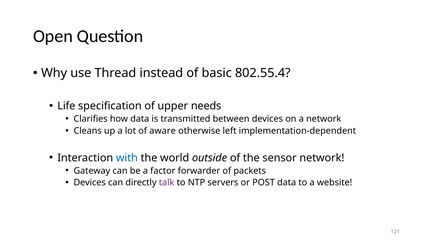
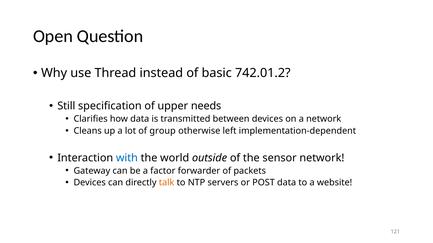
802.55.4: 802.55.4 -> 742.01.2 (263, 73)
Life: Life -> Still (66, 106)
aware: aware -> group (163, 131)
talk colour: purple -> orange (167, 183)
